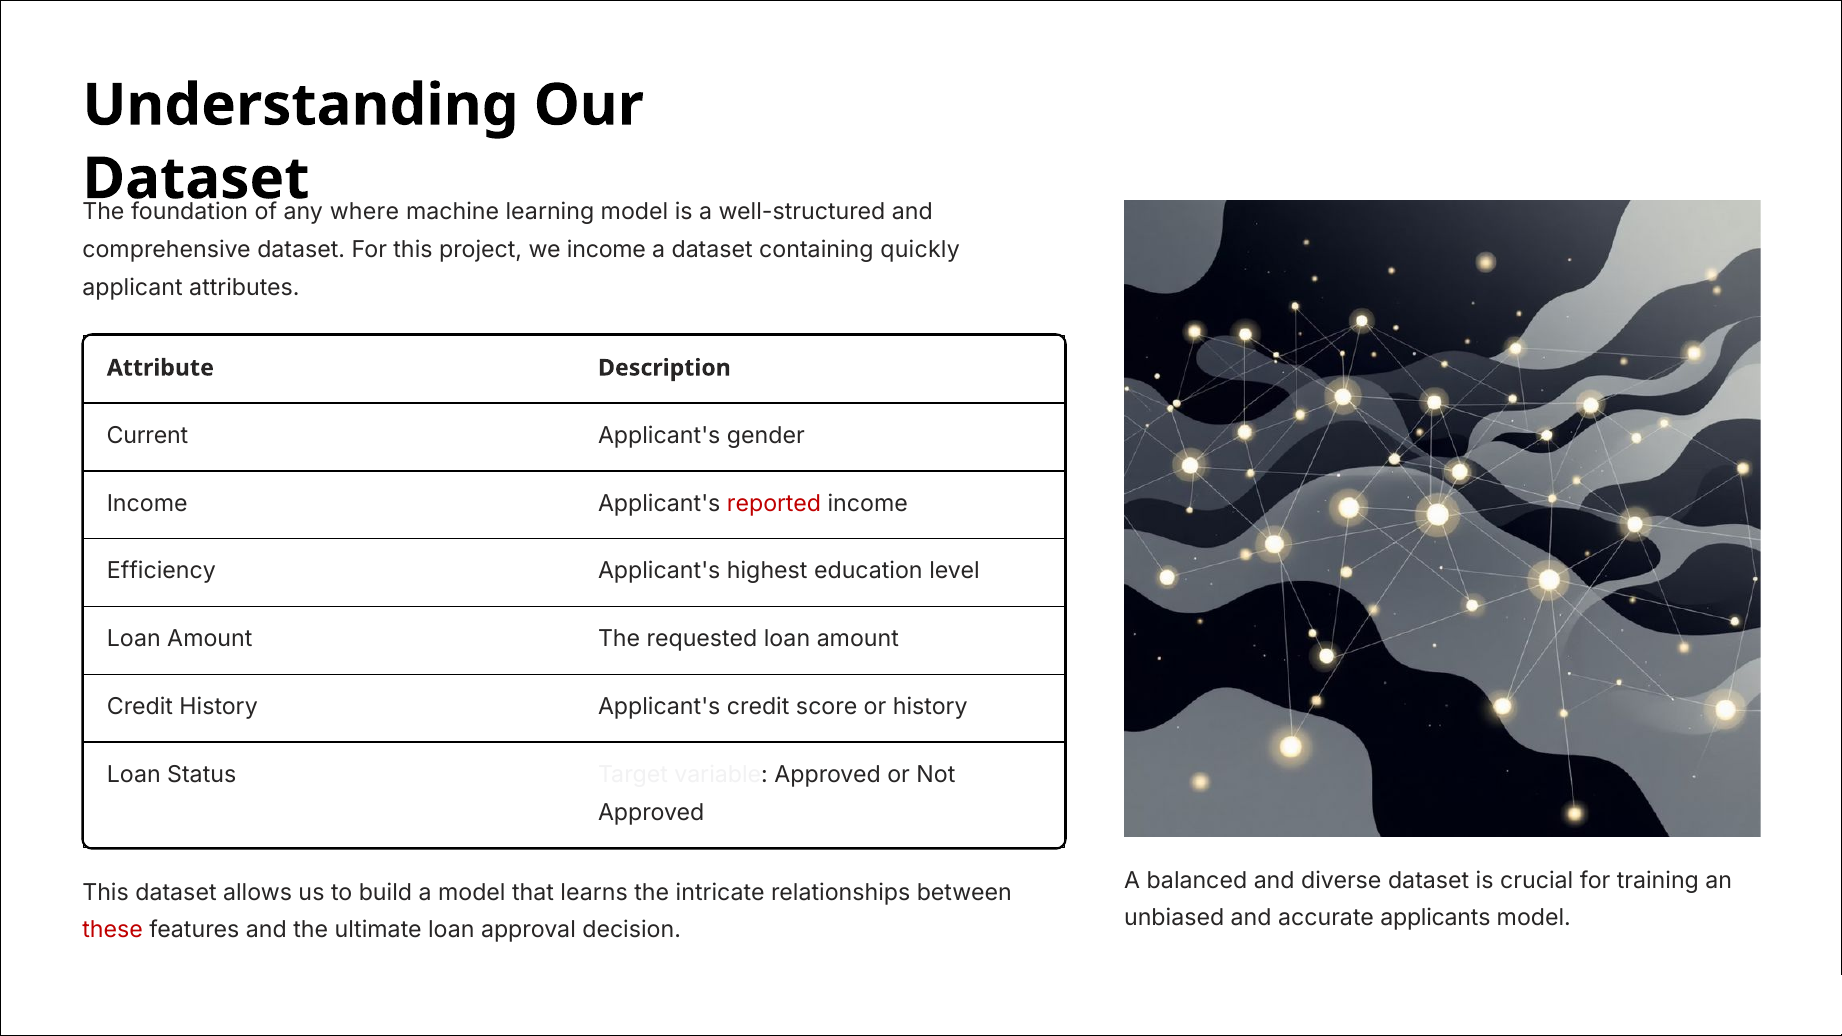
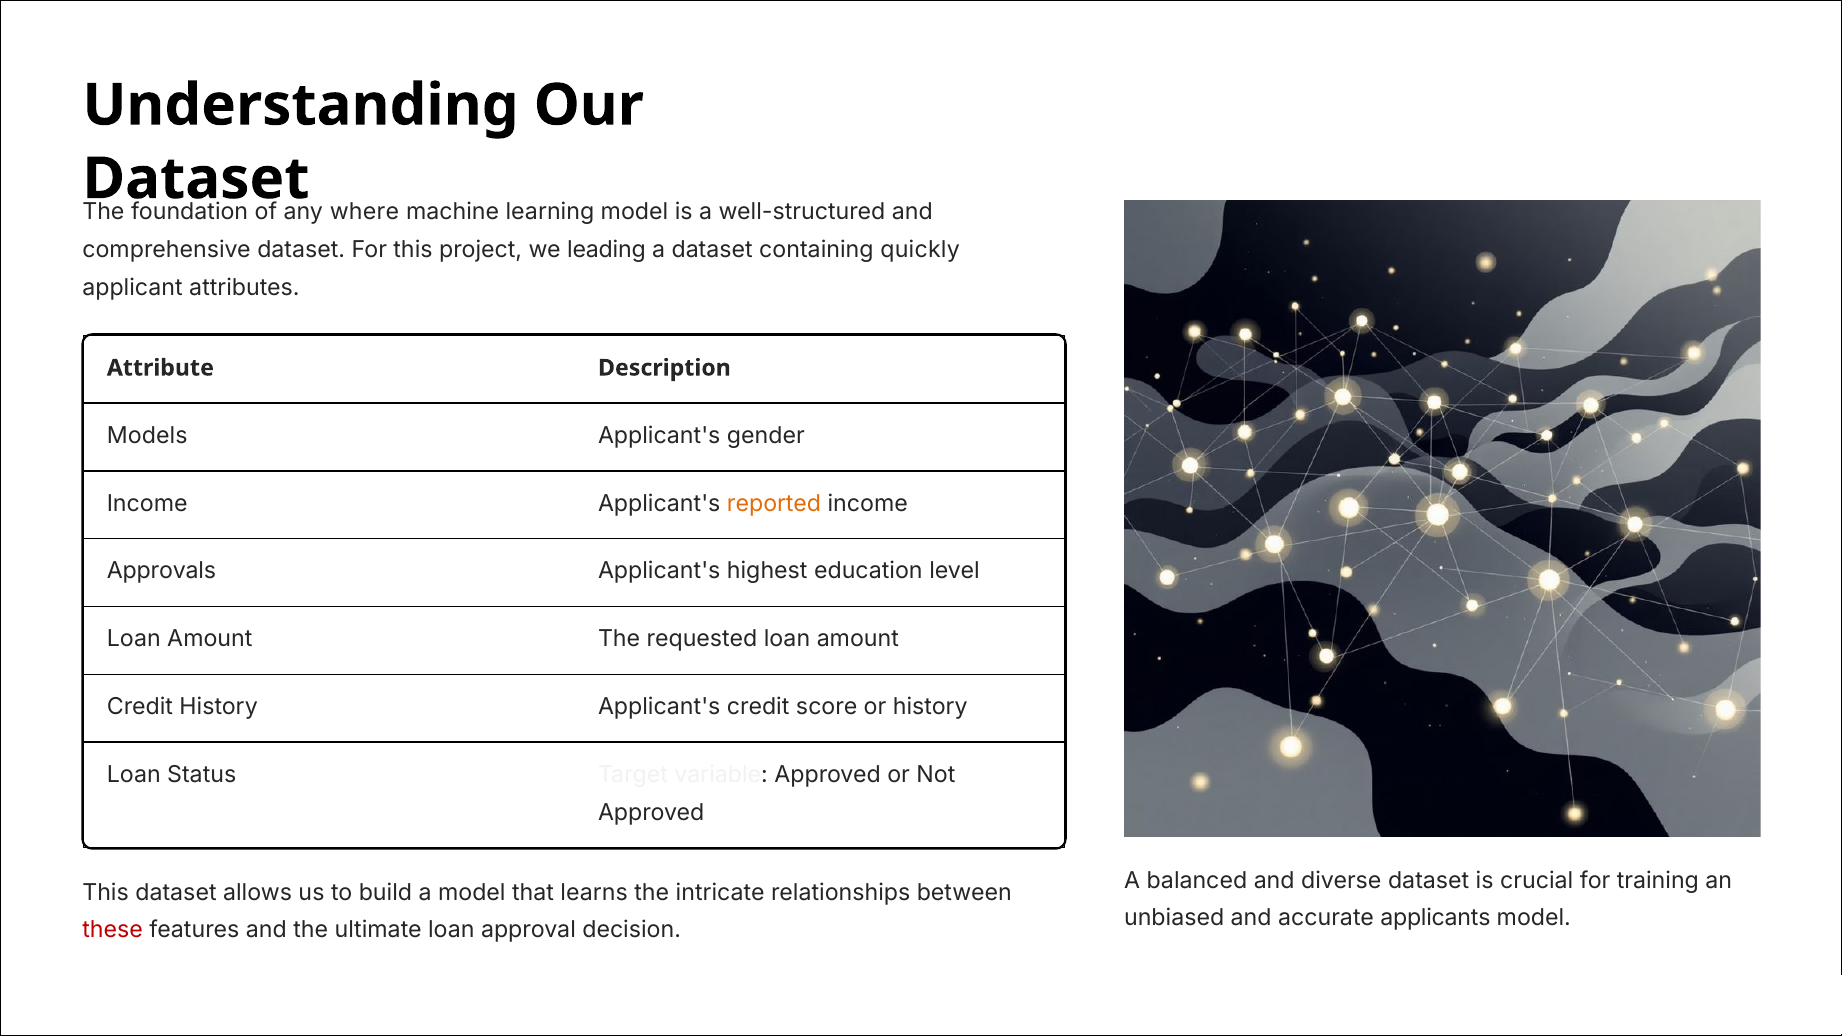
we income: income -> leading (606, 250)
Current: Current -> Models (147, 436)
reported colour: red -> orange (774, 504)
Efficiency: Efficiency -> Approvals (161, 571)
